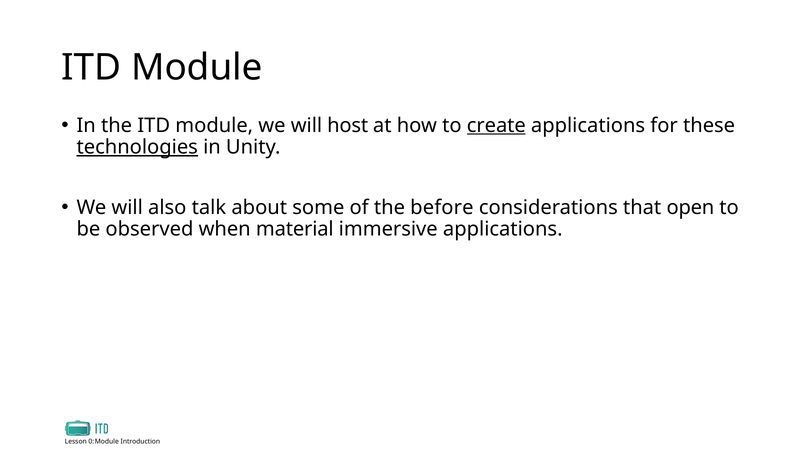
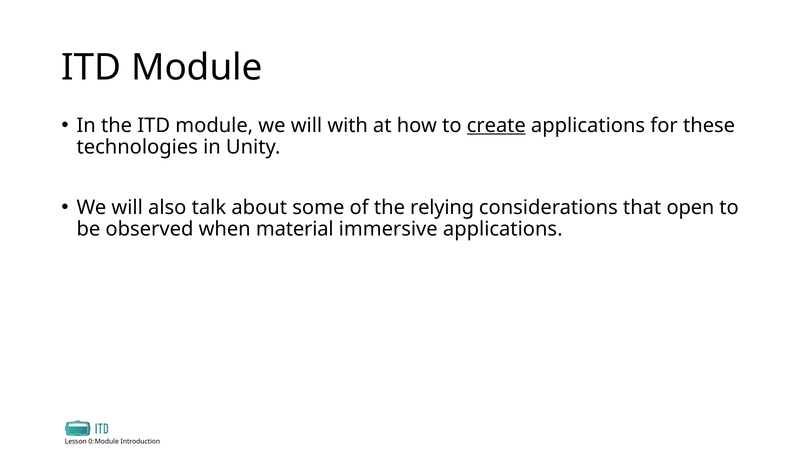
host: host -> with (348, 126)
technologies underline: present -> none (137, 147)
before: before -> relying (442, 208)
